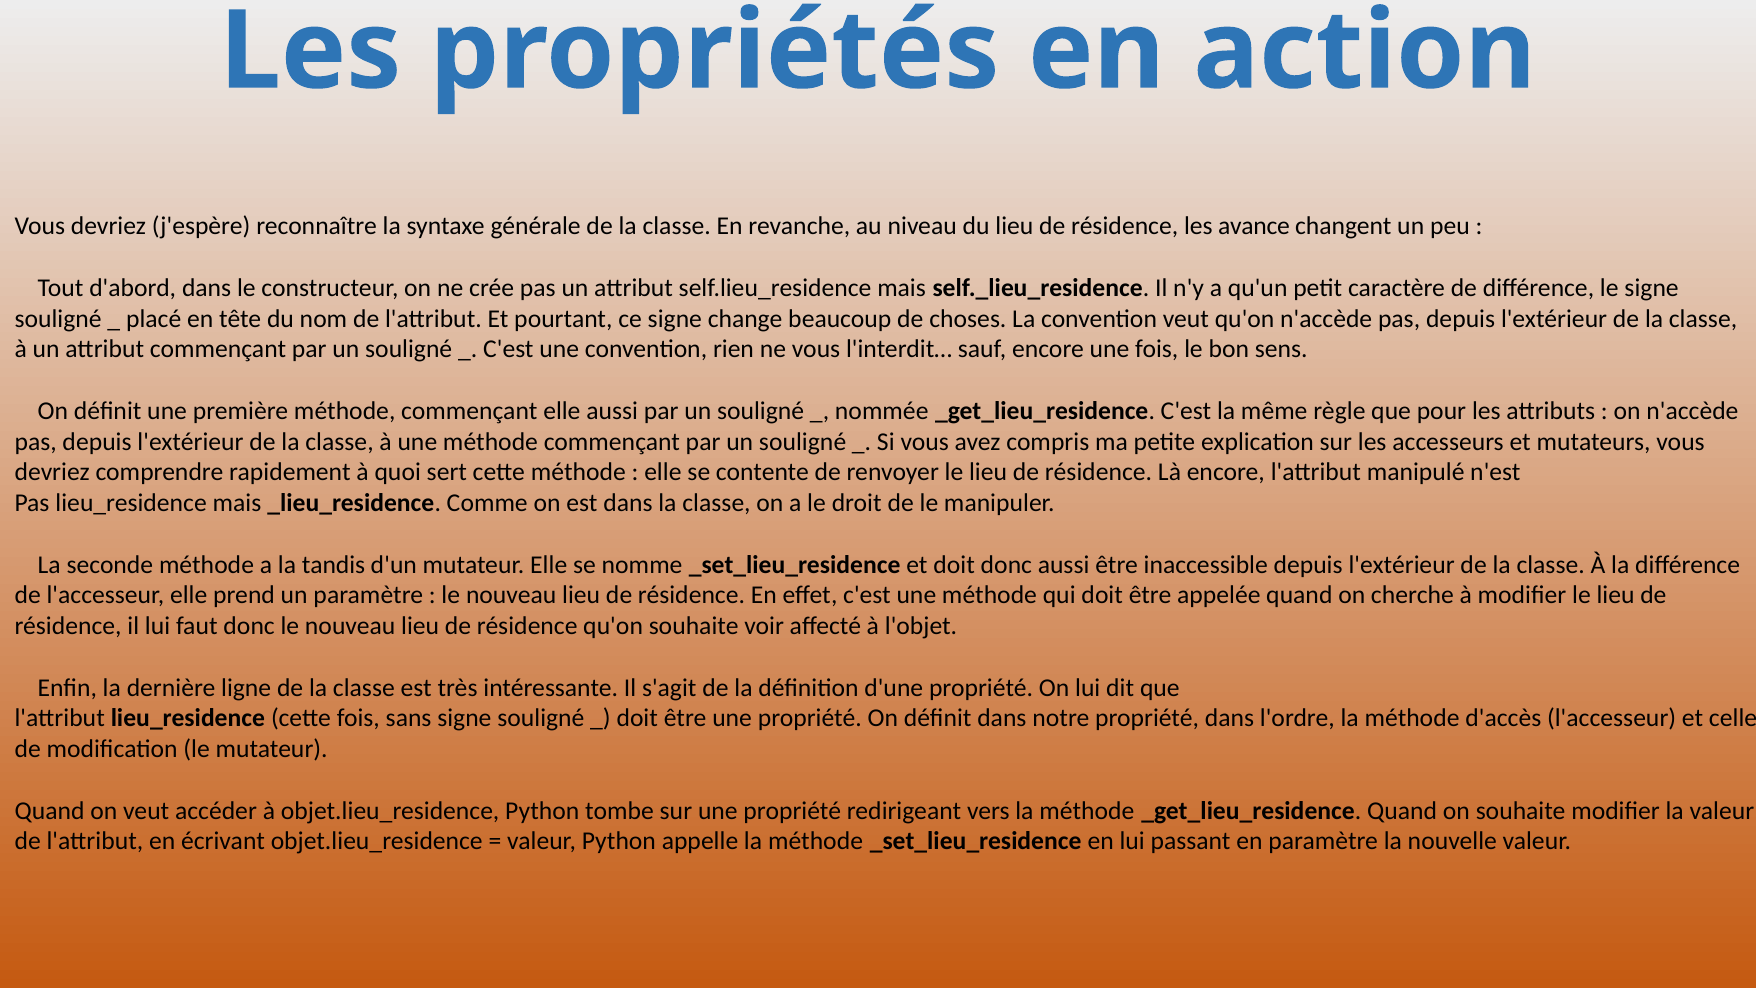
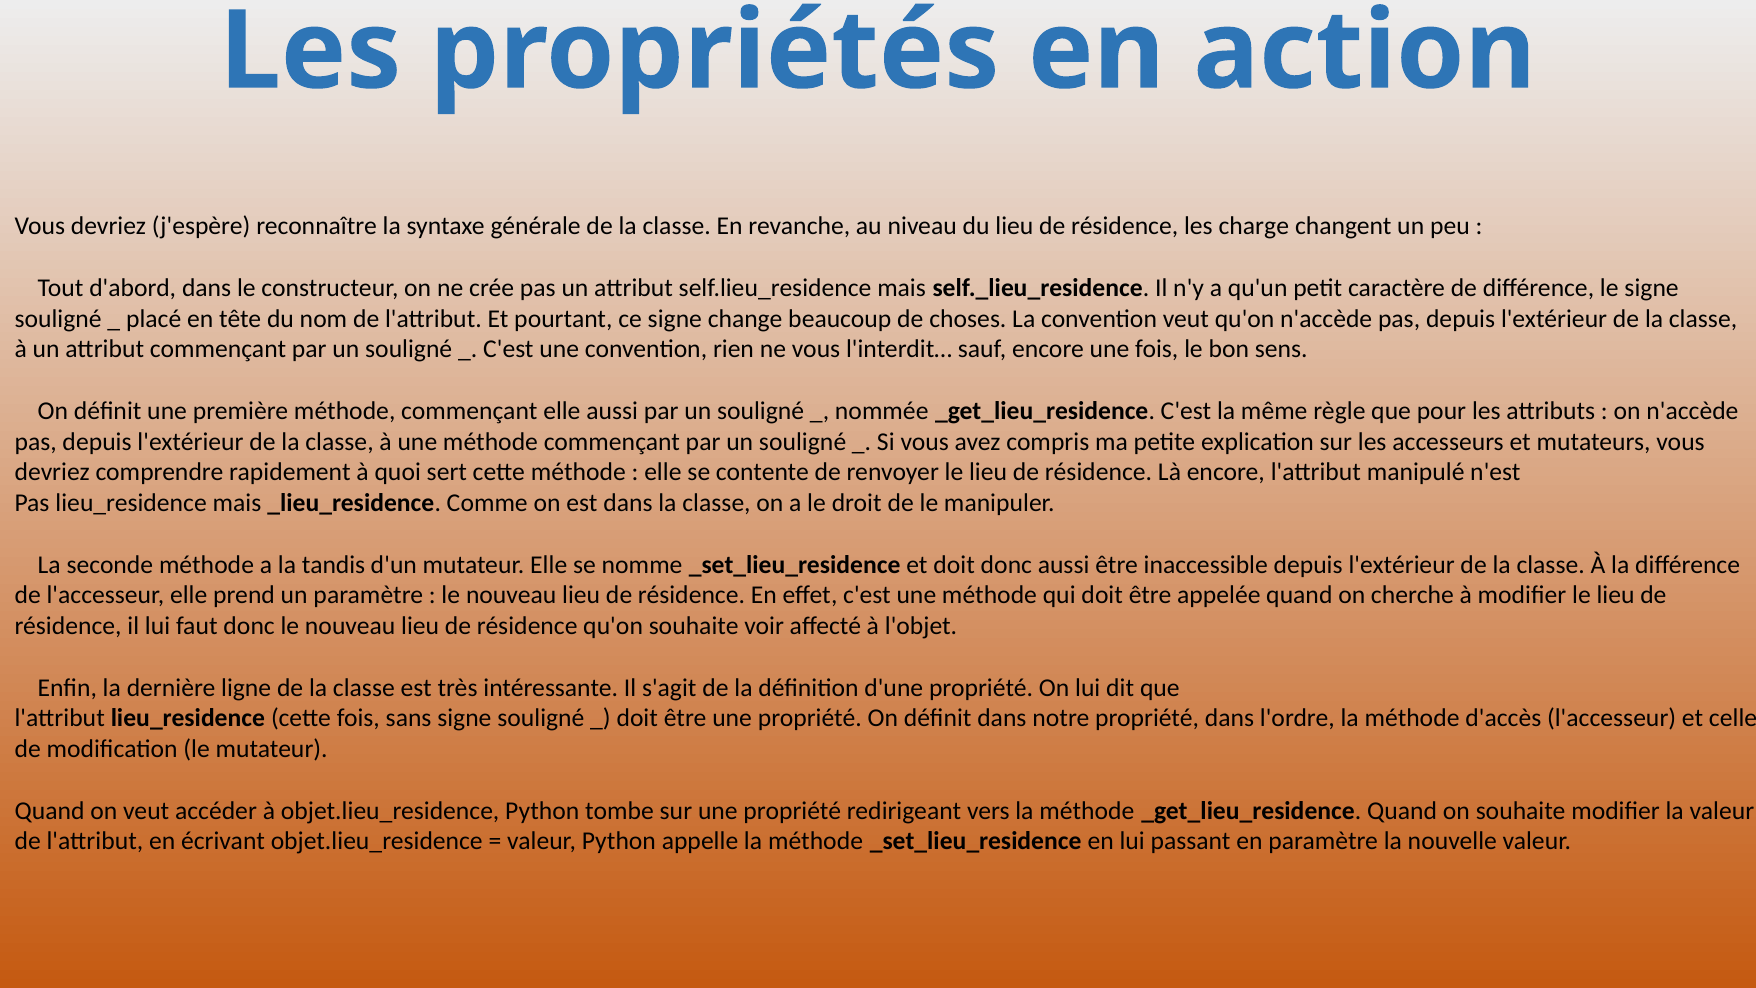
avance: avance -> charge (1254, 226)
